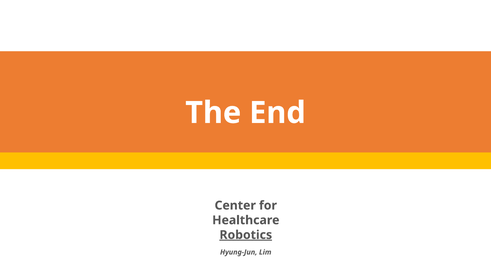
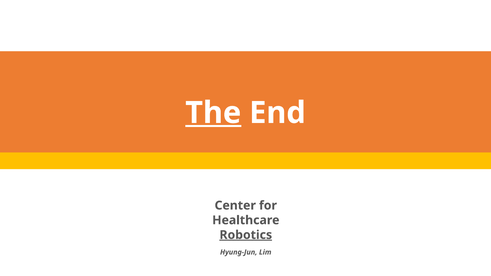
The underline: none -> present (213, 113)
